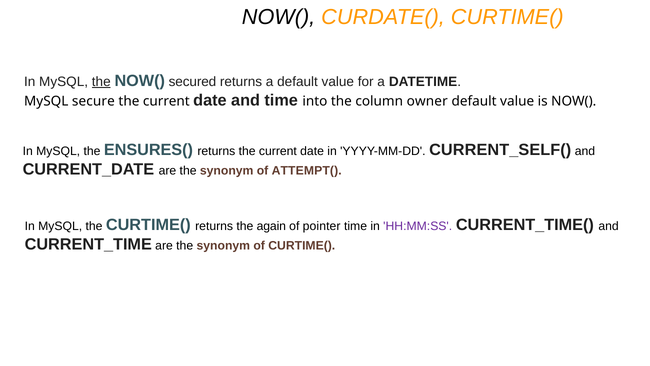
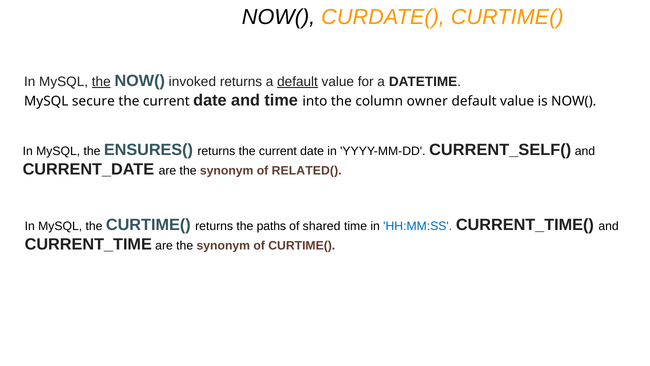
secured: secured -> invoked (192, 82)
default underline: none -> present (298, 82)
ATTEMPT(: ATTEMPT( -> RELATED( (307, 171)
again: again -> paths (271, 226)
pointer: pointer -> shared (322, 226)
HH:MM:SS colour: purple -> blue (418, 226)
